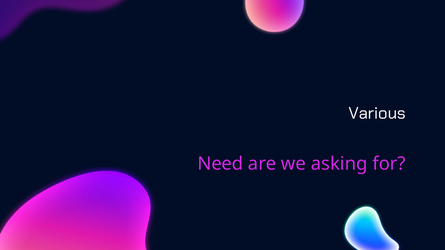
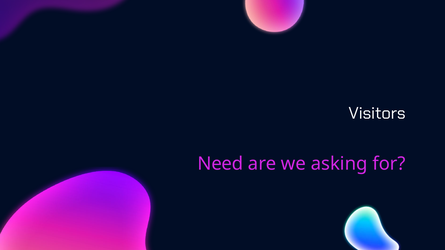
Various: Various -> Visitors (377, 113)
